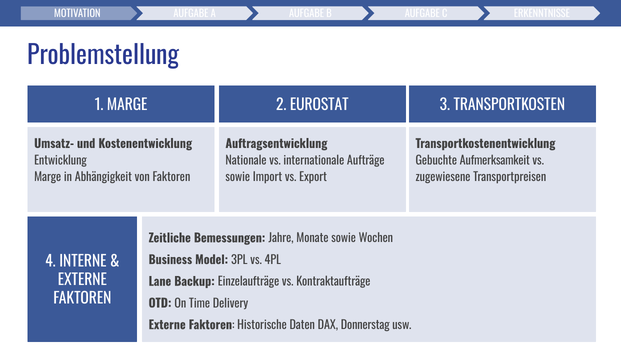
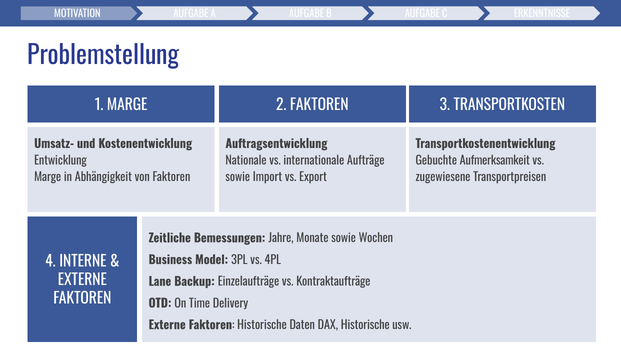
2 EUROSTAT: EUROSTAT -> FAKTOREN (319, 105)
DAX Donnerstag: Donnerstag -> Historische (365, 326)
